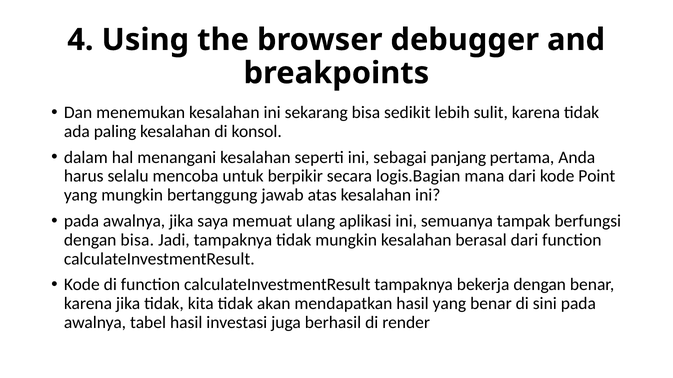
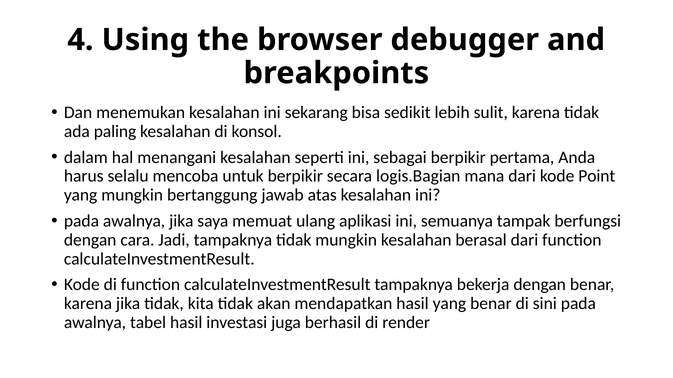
sebagai panjang: panjang -> berpikir (458, 158)
dengan bisa: bisa -> cara (137, 240)
